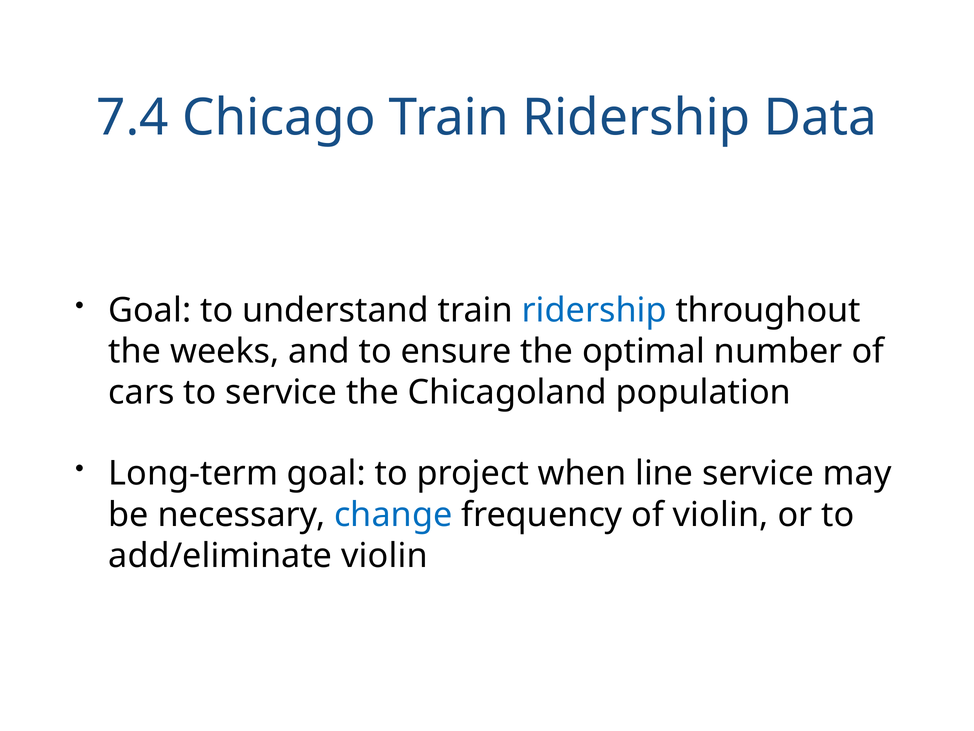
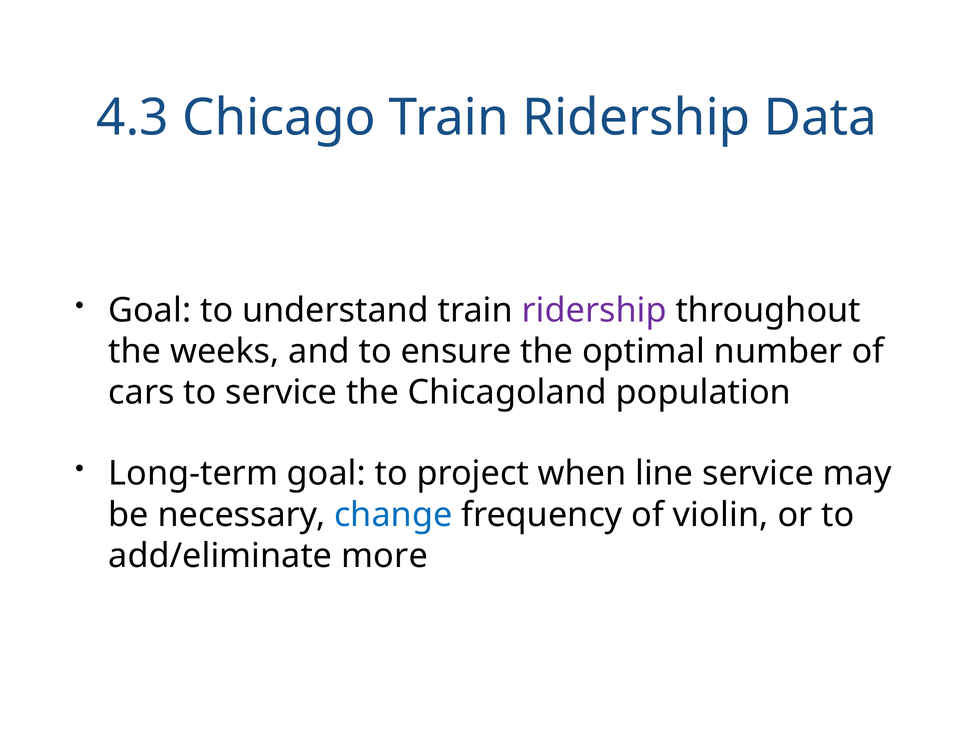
7.4: 7.4 -> 4.3 (133, 118)
ridership colour: blue -> purple (594, 310)
add/eliminate violin: violin -> more (385, 556)
